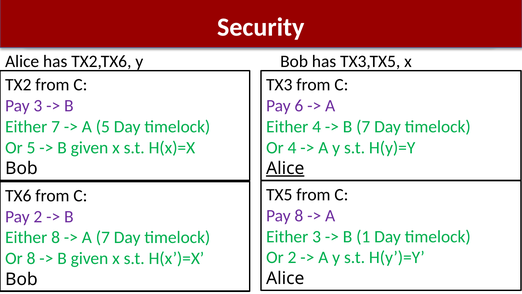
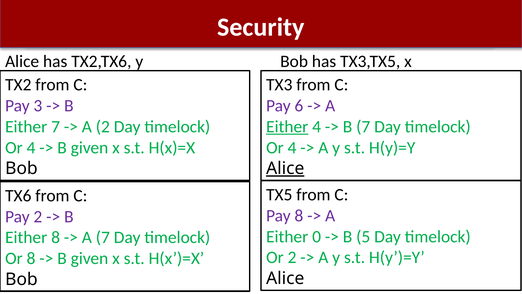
A 5: 5 -> 2 (103, 127)
Either underline: none -> present (287, 127)
5: 5 -> 4 (31, 147)
Either 3: 3 -> 0 (317, 236)
1: 1 -> 5 (363, 236)
